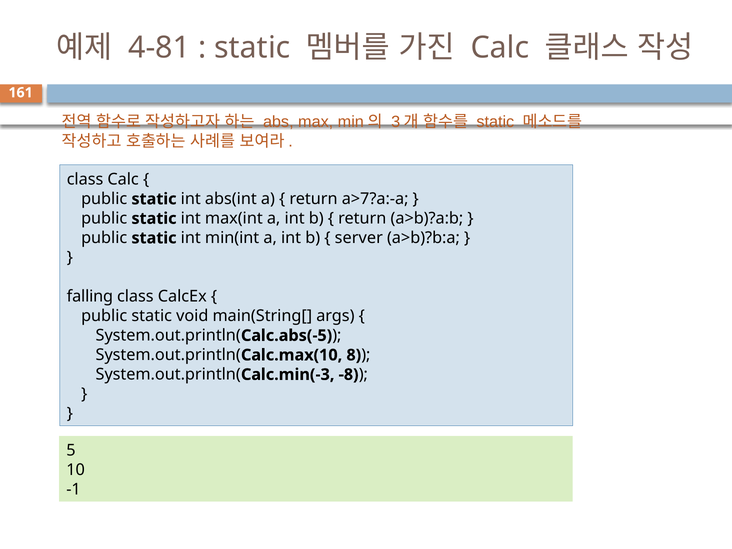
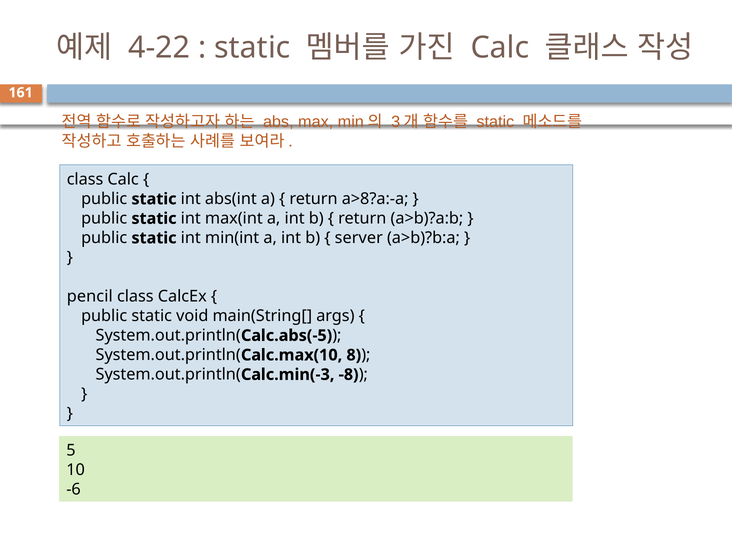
4-81: 4-81 -> 4-22 (159, 48)
a>7?a:-a: a>7?a:-a -> a>8?a:-a (375, 199)
falling: falling -> pencil (90, 297)
-1: -1 -> -6 (74, 489)
